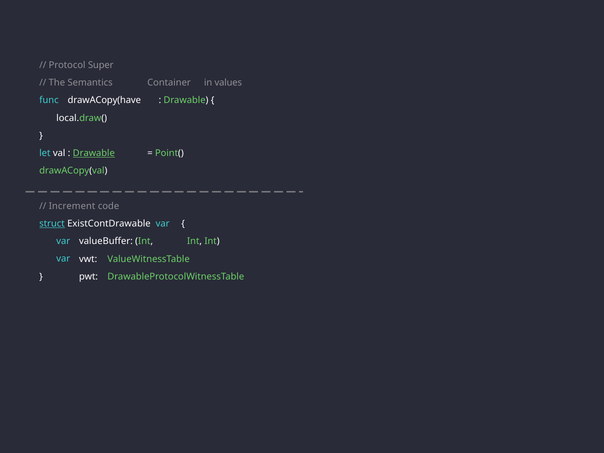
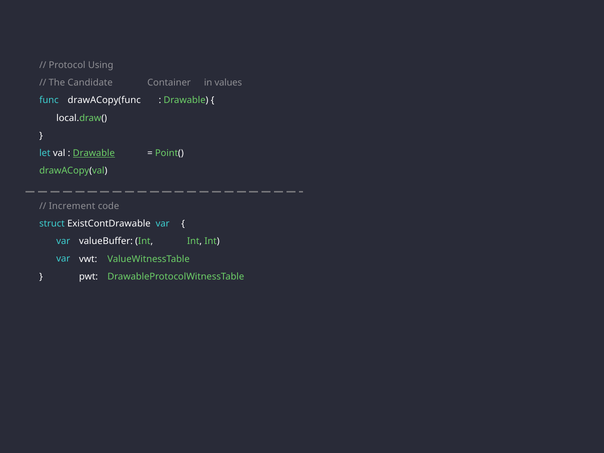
Super: Super -> Using (101, 65)
Semantics: Semantics -> Candidate (90, 83)
drawACopy(have: drawACopy(have -> drawACopy(func (104, 100)
struct underline: present -> none (52, 224)
